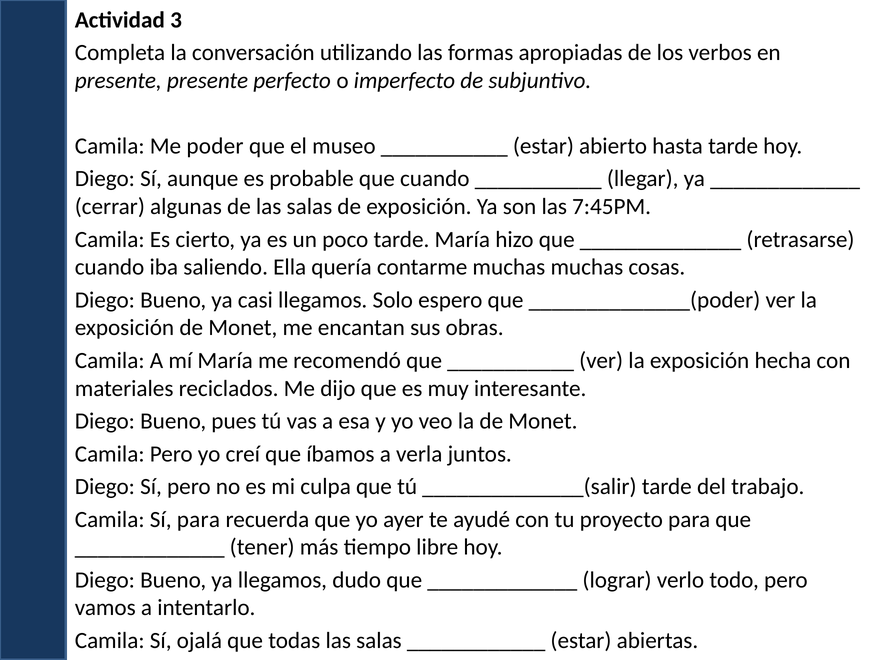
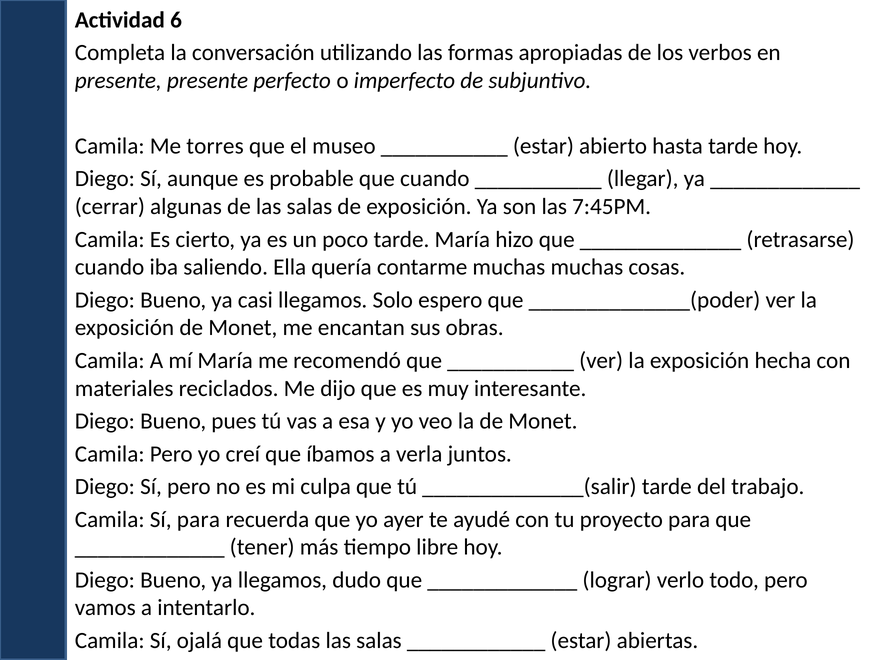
3: 3 -> 6 (176, 20)
poder: poder -> torres (215, 146)
